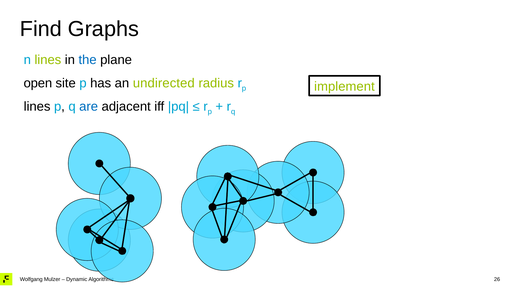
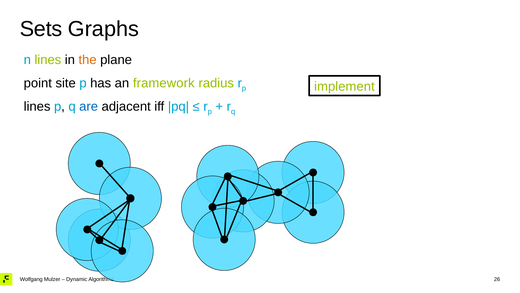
Find: Find -> Sets (41, 29)
the colour: blue -> orange (88, 60)
open: open -> point (38, 83)
undirected: undirected -> framework (164, 83)
